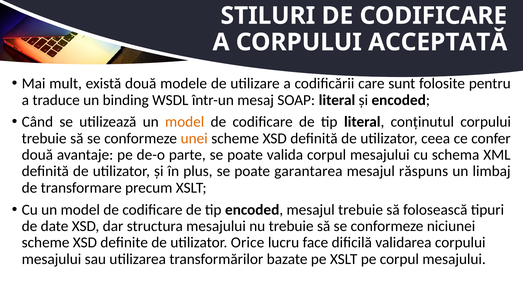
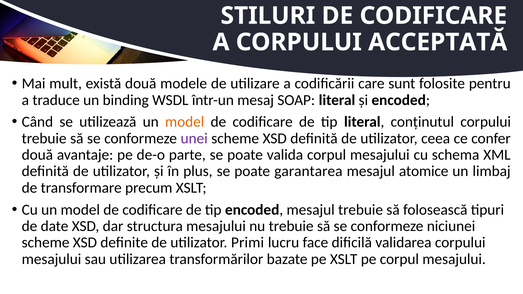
unei colour: orange -> purple (194, 138)
răspuns: răspuns -> atomice (424, 171)
Orice: Orice -> Primi (248, 243)
